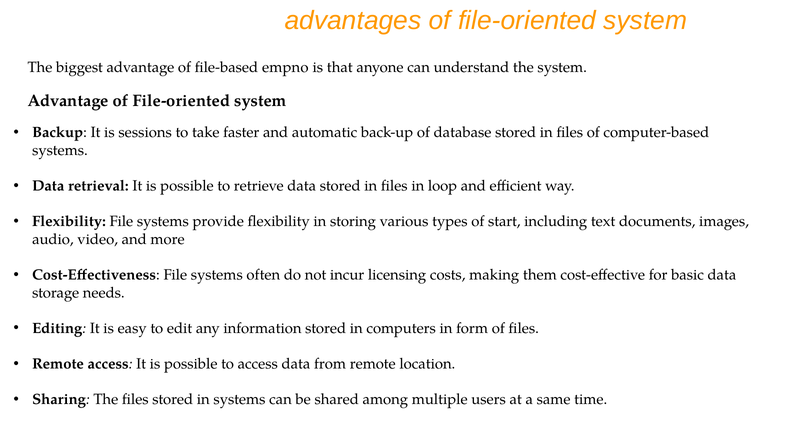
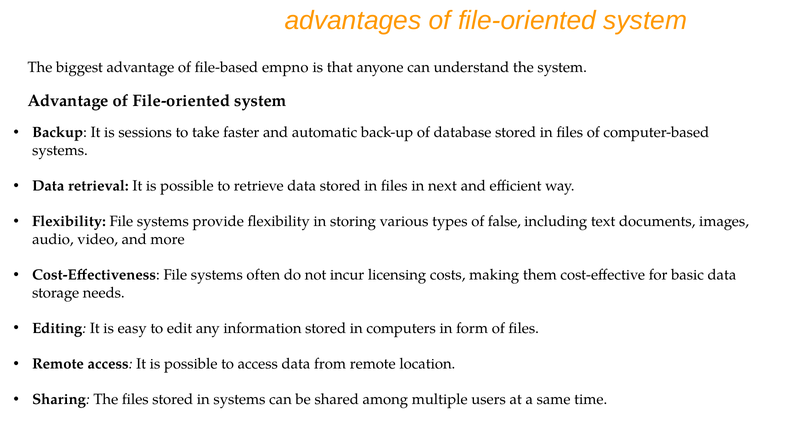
loop: loop -> next (442, 186)
start: start -> false (504, 222)
